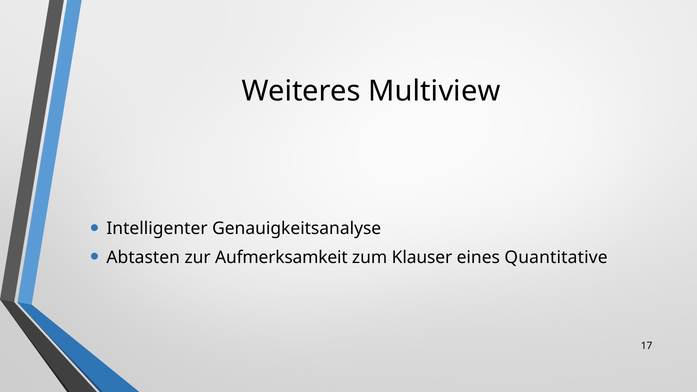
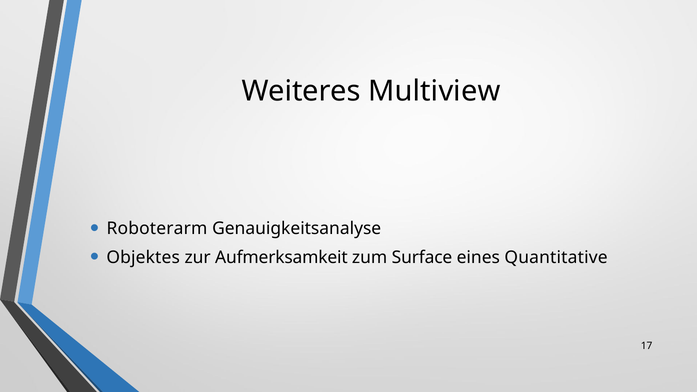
Intelligenter: Intelligenter -> Roboterarm (157, 229)
Abtasten: Abtasten -> Objektes (143, 257)
Klauser: Klauser -> Surface (422, 257)
